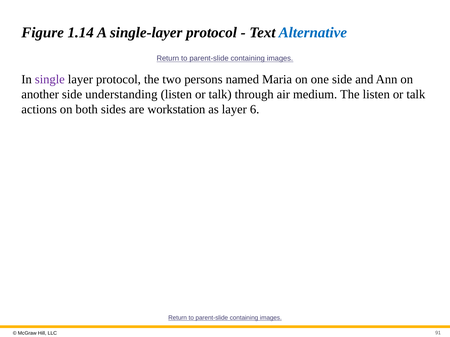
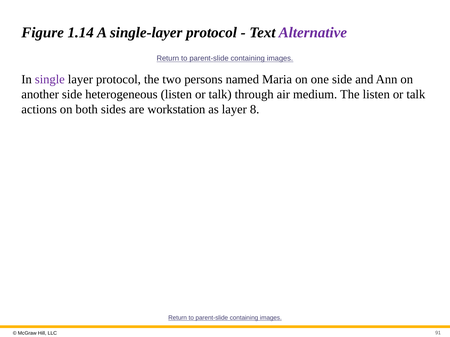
Alternative colour: blue -> purple (313, 33)
understanding: understanding -> heterogeneous (121, 94)
6: 6 -> 8 (255, 109)
